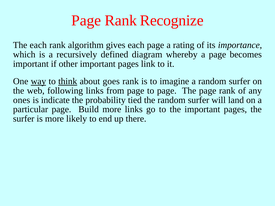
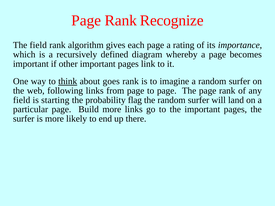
The each: each -> field (38, 45)
way underline: present -> none (38, 81)
ones: ones -> field (22, 100)
indicate: indicate -> starting (55, 100)
tied: tied -> flag (135, 100)
